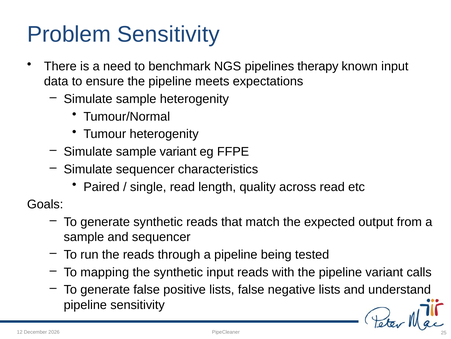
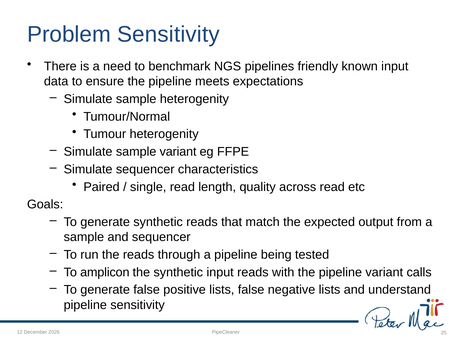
therapy: therapy -> friendly (318, 66)
mapping: mapping -> amplicon (105, 272)
